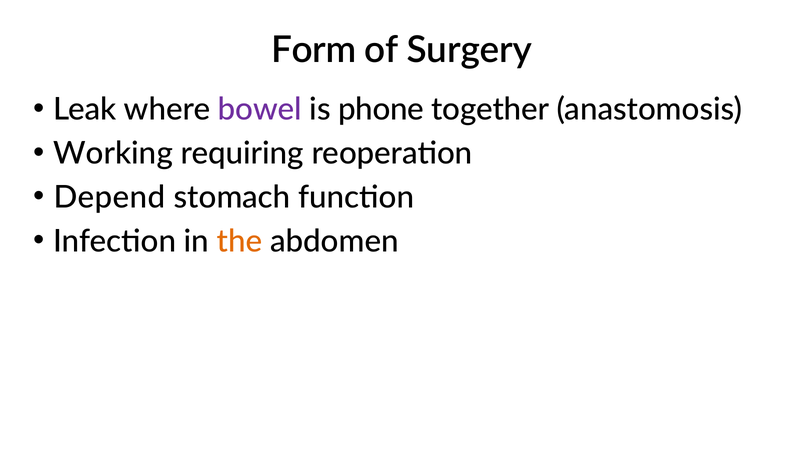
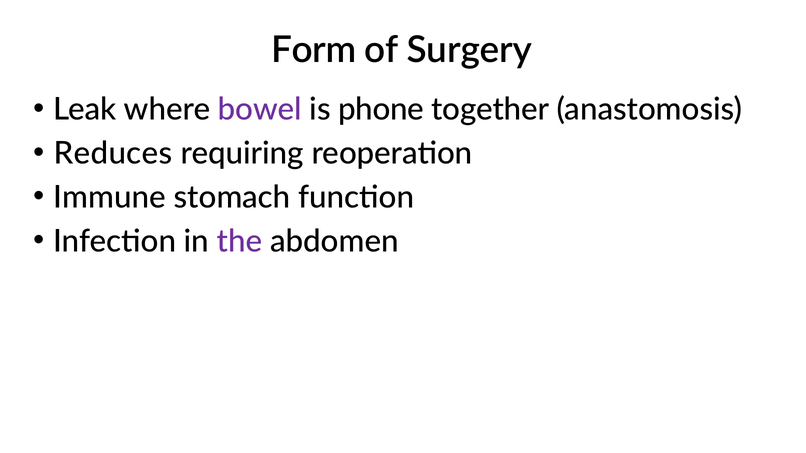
Working: Working -> Reduces (113, 154)
Depend: Depend -> Immune (110, 198)
the colour: orange -> purple (240, 241)
